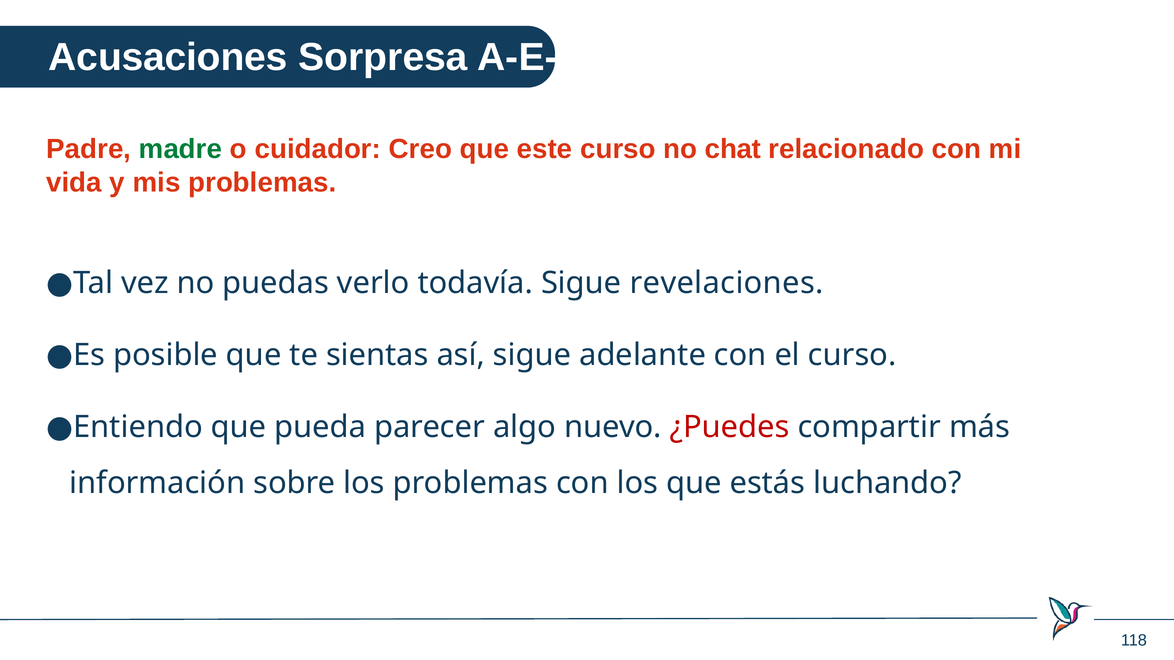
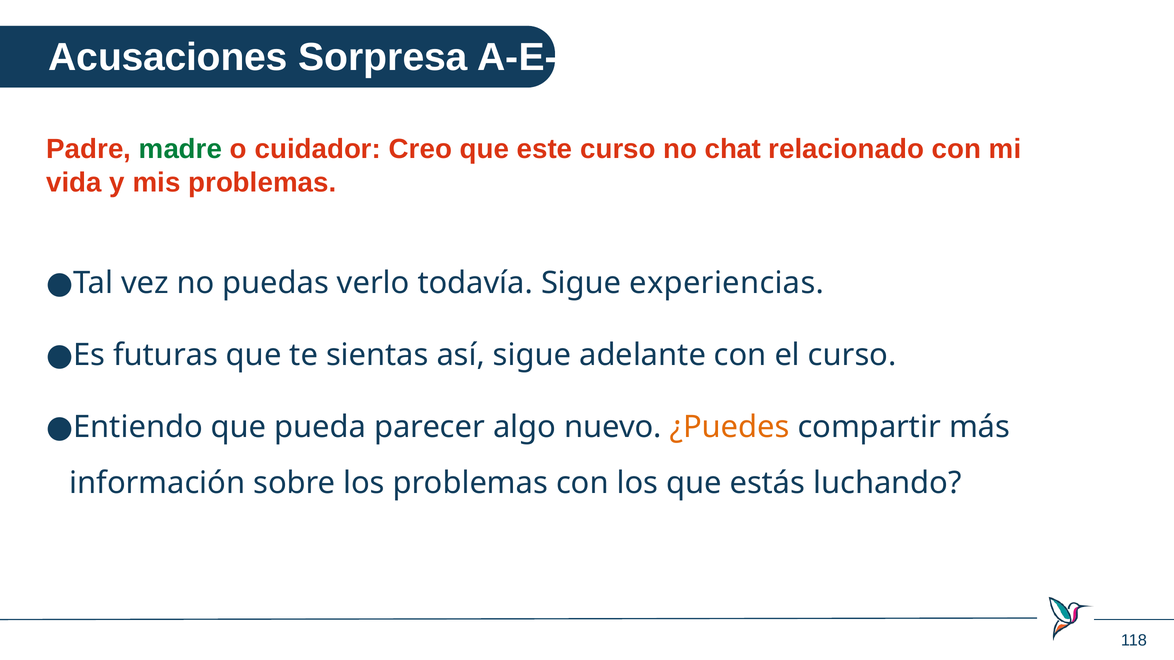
revelaciones: revelaciones -> experiencias (727, 283)
posible: posible -> futuras (166, 355)
¿Puedes colour: red -> orange (730, 428)
